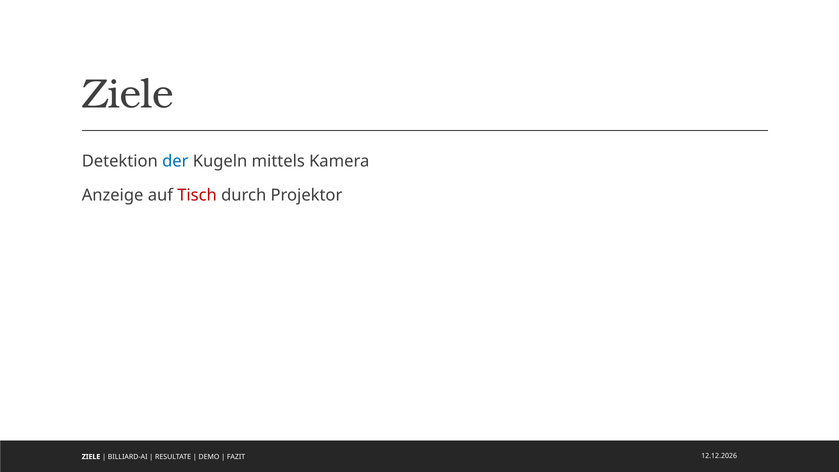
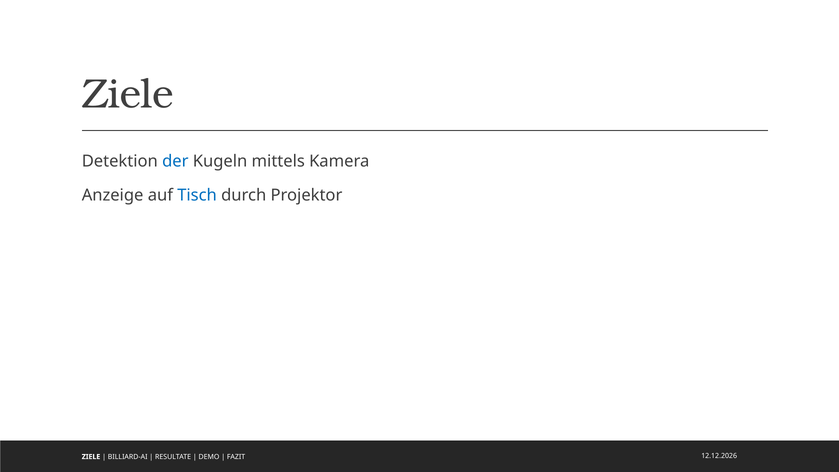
Tisch colour: red -> blue (197, 195)
